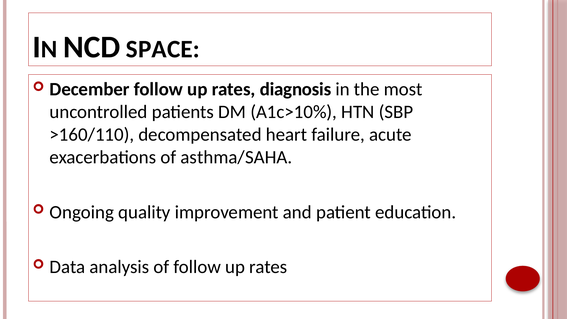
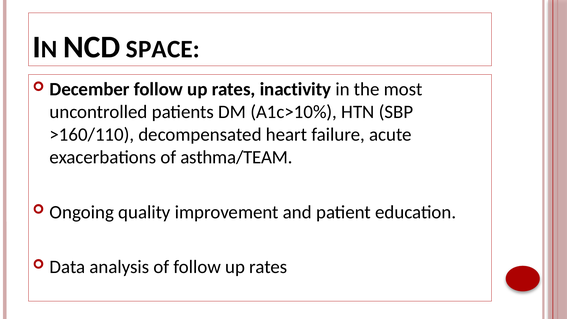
diagnosis: diagnosis -> inactivity (295, 89)
asthma/SAHA: asthma/SAHA -> asthma/TEAM (237, 157)
